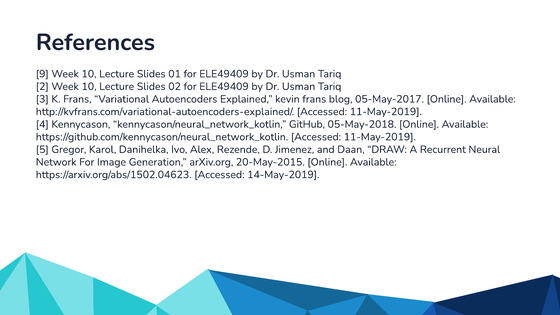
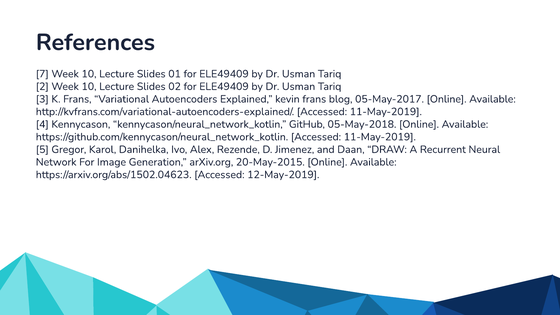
9: 9 -> 7 (42, 74)
14-May-2019: 14-May-2019 -> 12-May-2019 (283, 175)
